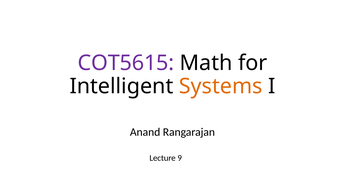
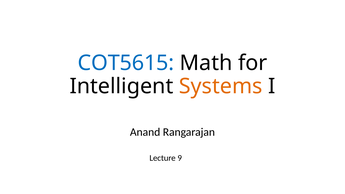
COT5615 colour: purple -> blue (126, 63)
